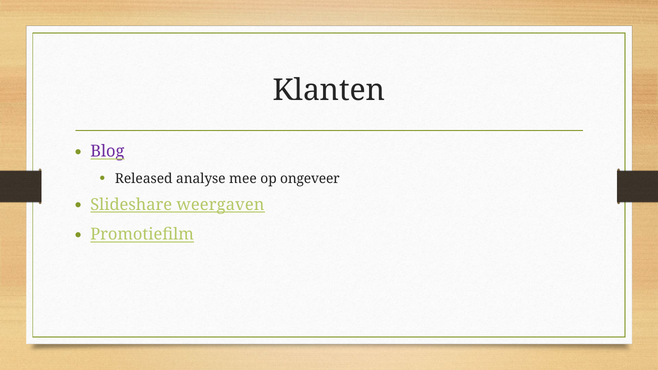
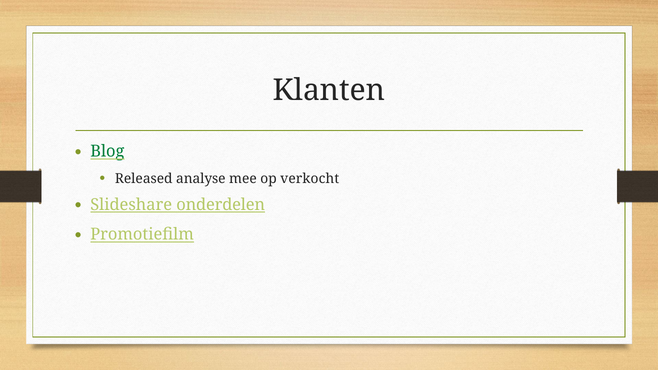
Blog colour: purple -> green (107, 151)
ongeveer: ongeveer -> verkocht (310, 179)
weergaven: weergaven -> onderdelen (221, 205)
